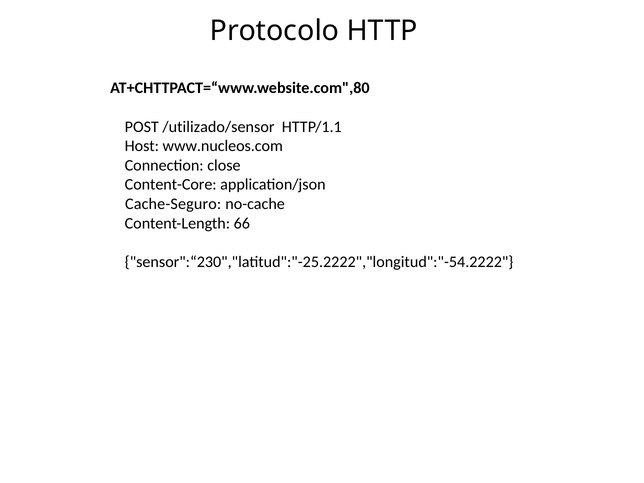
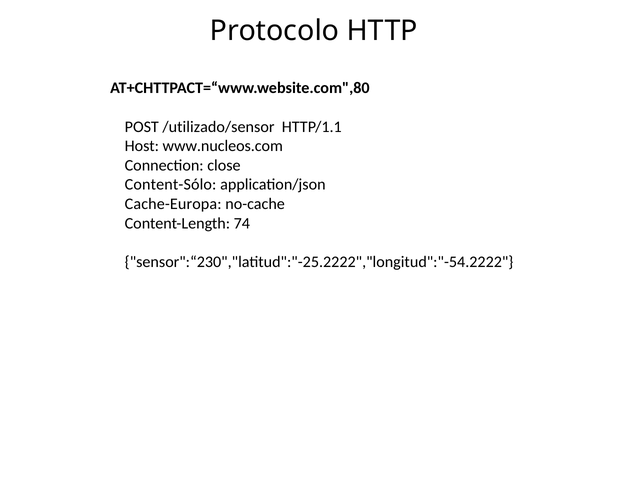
Content-Core: Content-Core -> Content-Sólo (171, 185)
Cache-Seguro: Cache-Seguro -> Cache-Europa (173, 204)
66: 66 -> 74 (242, 223)
